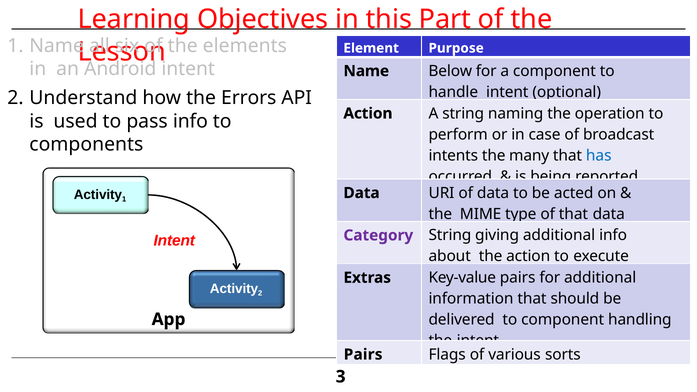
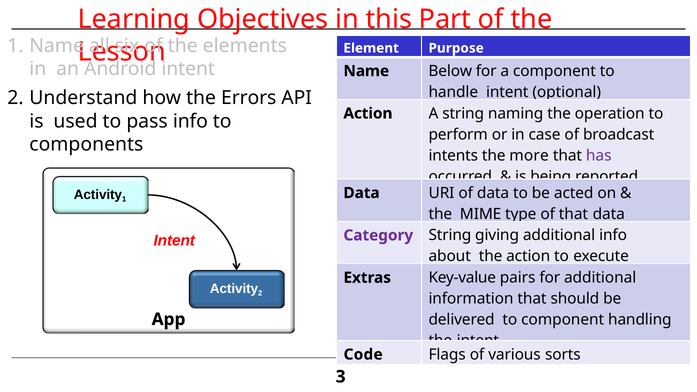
many: many -> more (529, 155)
has colour: blue -> purple (599, 155)
Pairs: Pairs -> Code (363, 355)
